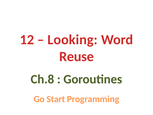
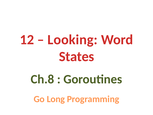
Reuse: Reuse -> States (77, 56)
Start: Start -> Long (56, 99)
